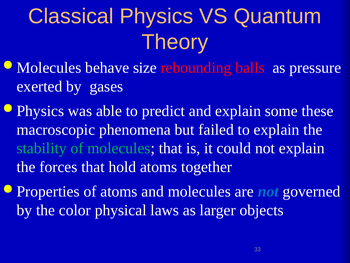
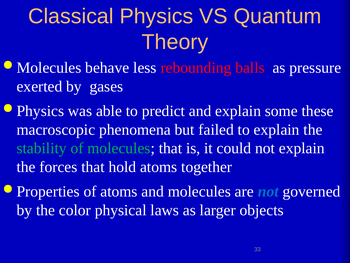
size: size -> less (145, 68)
